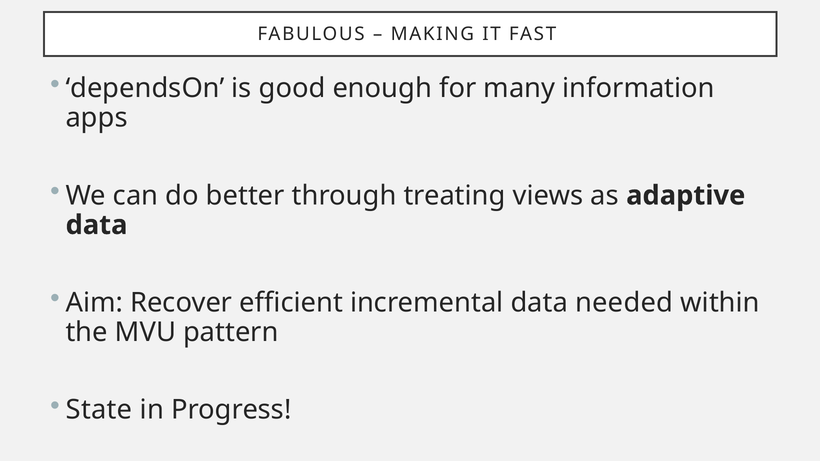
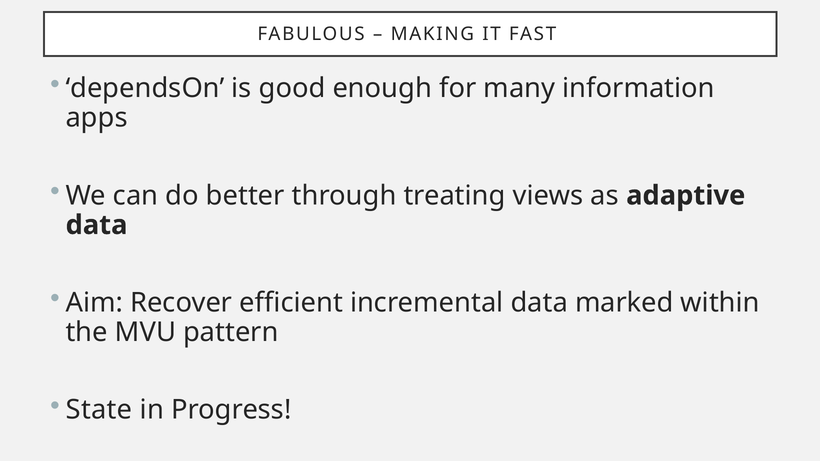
needed: needed -> marked (624, 303)
